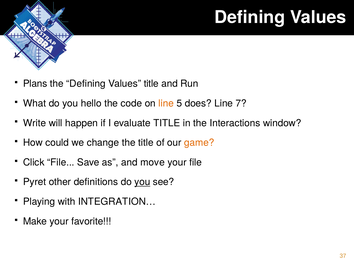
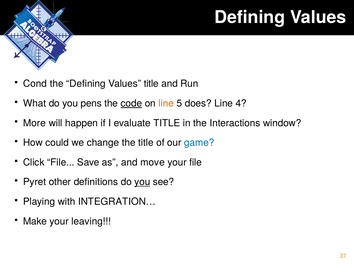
Plans: Plans -> Cond (35, 84)
hello: hello -> pens (91, 104)
code underline: none -> present (131, 104)
7: 7 -> 4 (241, 104)
Write: Write -> More (34, 123)
game colour: orange -> blue (199, 143)
favorite: favorite -> leaving (91, 222)
